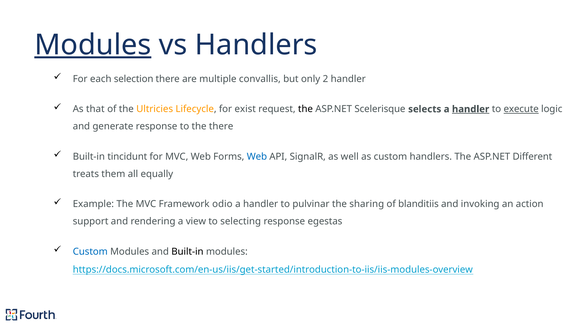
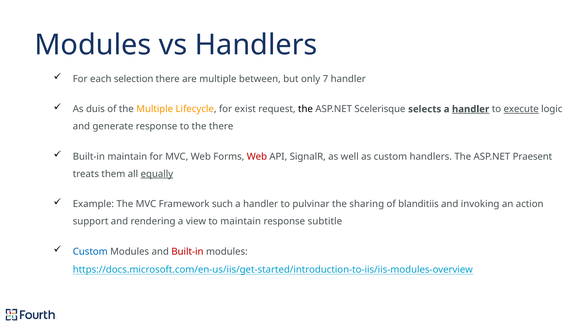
Modules underline: present -> none (93, 45)
convallis: convallis -> between (260, 79)
2: 2 -> 7 (325, 79)
that: that -> duis (95, 109)
the Ultricies: Ultricies -> Multiple (155, 109)
Built-in tincidunt: tincidunt -> maintain (127, 157)
Web colour: blue -> red (257, 157)
Different: Different -> Praesent (532, 157)
equally underline: none -> present (157, 174)
odio: odio -> such (222, 204)
to selecting: selecting -> maintain (241, 222)
egestas: egestas -> subtitle (325, 222)
Built-in colour: black -> red (187, 252)
